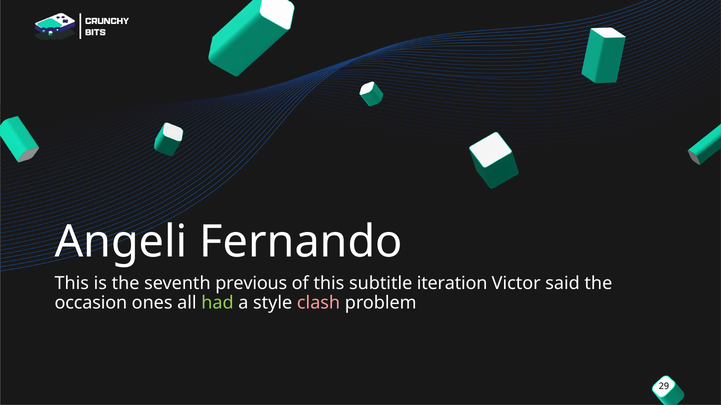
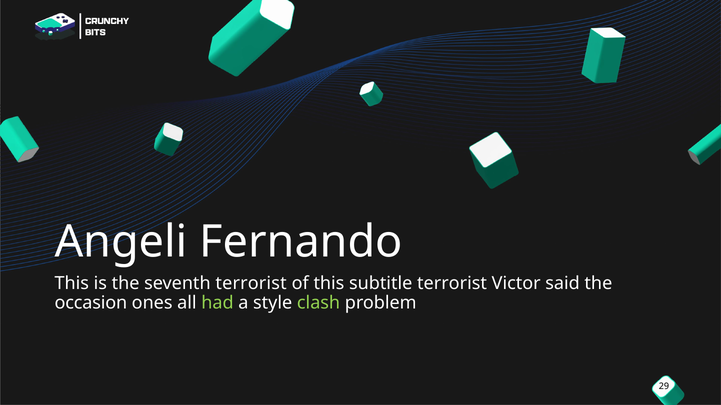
seventh previous: previous -> terrorist (251, 284)
subtitle iteration: iteration -> terrorist (452, 284)
clash colour: pink -> light green (319, 303)
